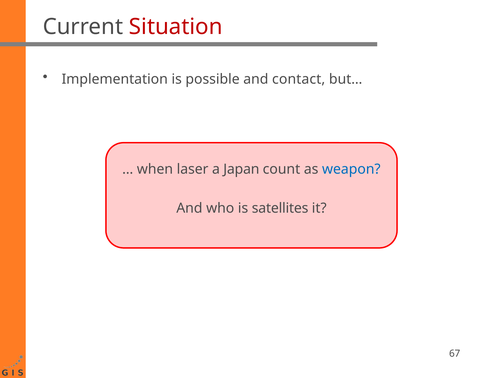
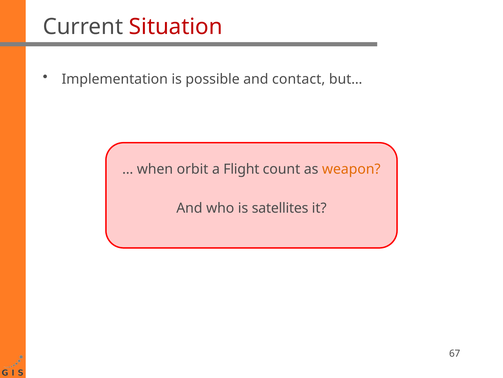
laser: laser -> orbit (193, 169)
Japan: Japan -> Flight (241, 169)
weapon colour: blue -> orange (351, 169)
